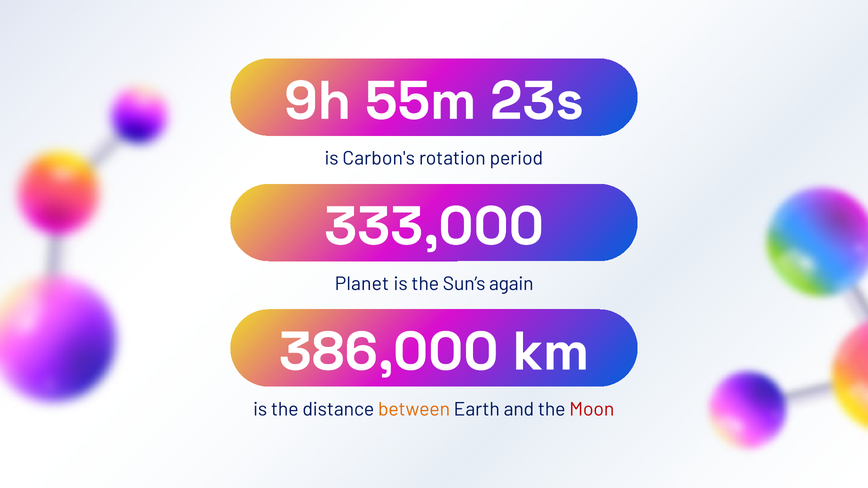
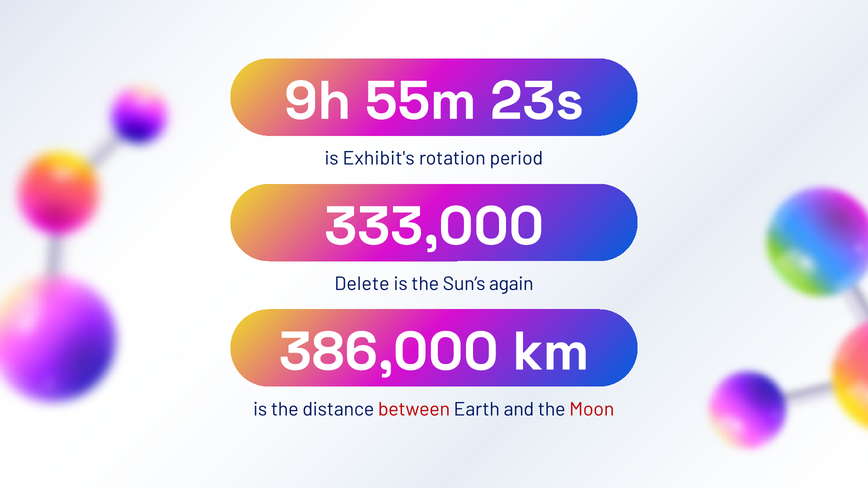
Carbon's: Carbon's -> Exhibit's (379, 158)
Planet: Planet -> Delete (362, 284)
between colour: orange -> red (414, 409)
